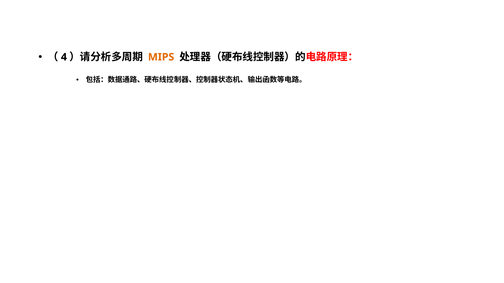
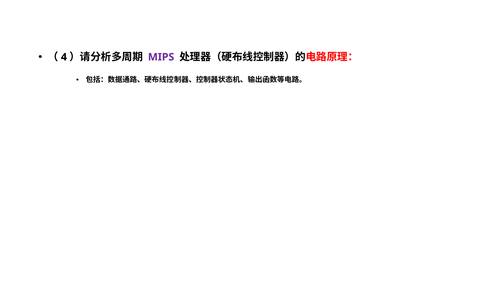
MIPS colour: orange -> purple (161, 57)
